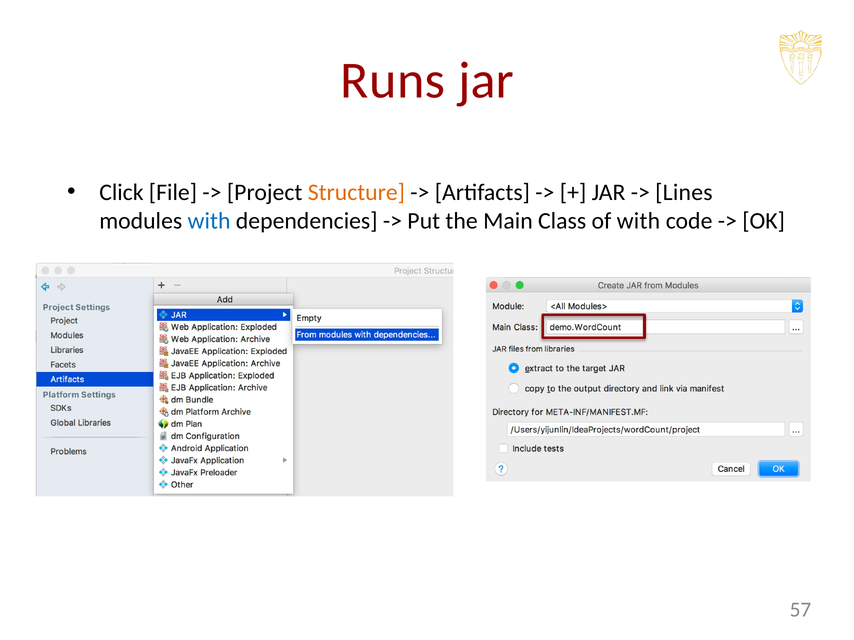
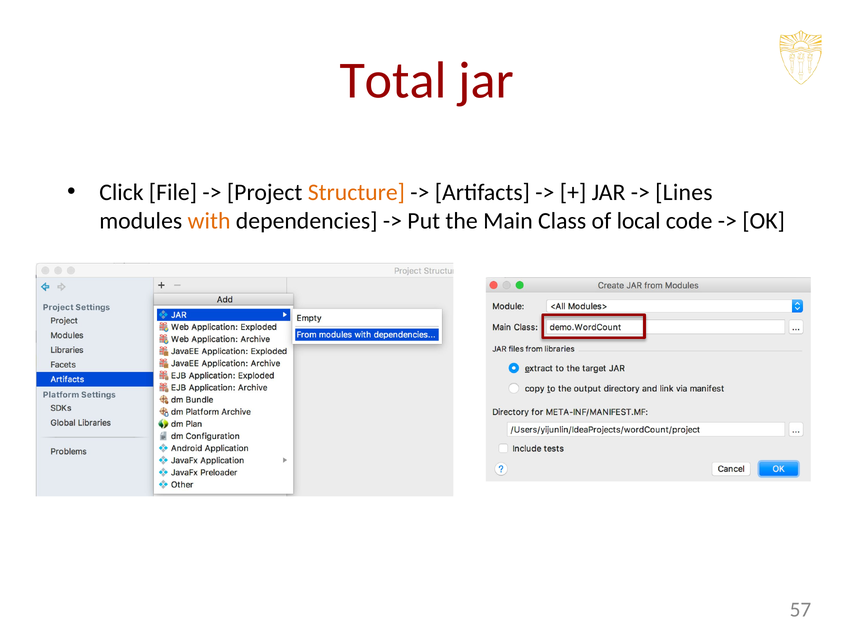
Runs: Runs -> Total (393, 81)
with colour: blue -> orange (209, 221)
of with: with -> local (639, 221)
